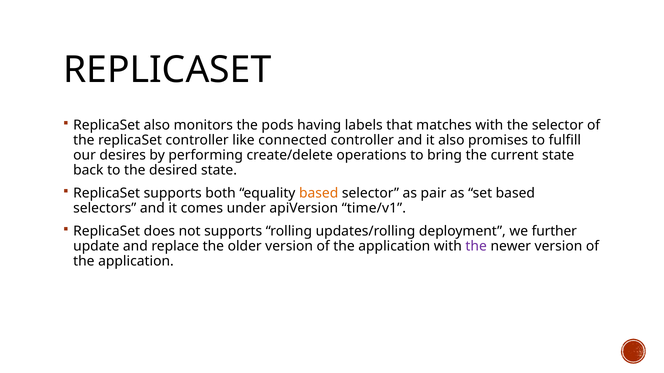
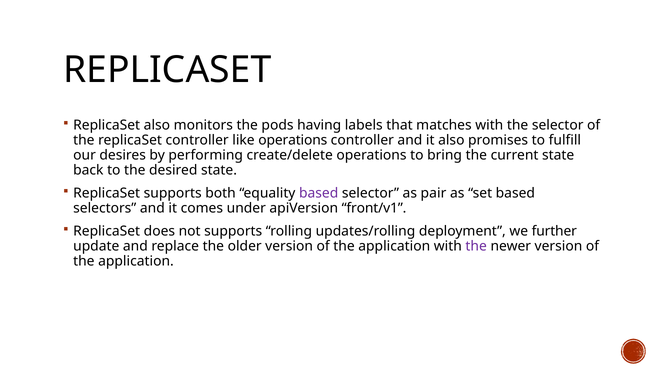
like connected: connected -> operations (293, 140)
based colour: orange -> purple (319, 193)
time/v1: time/v1 -> front/v1 (374, 208)
